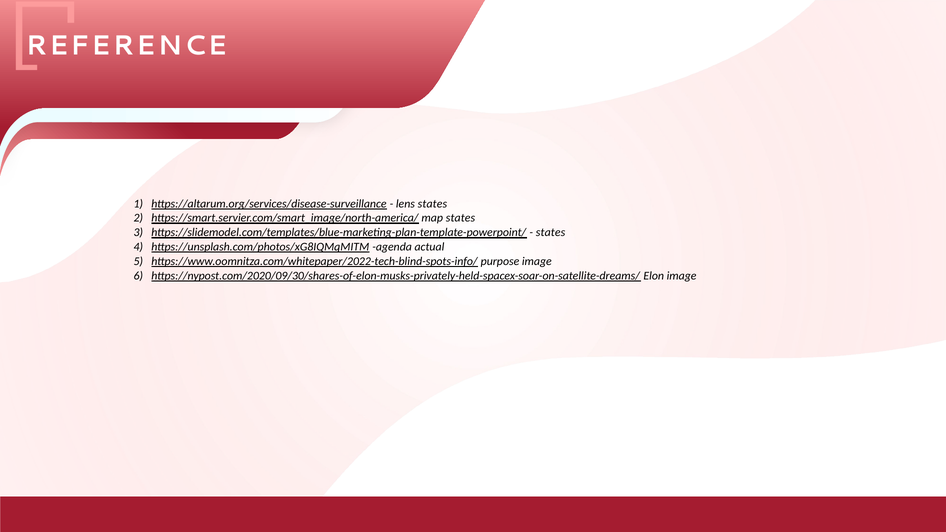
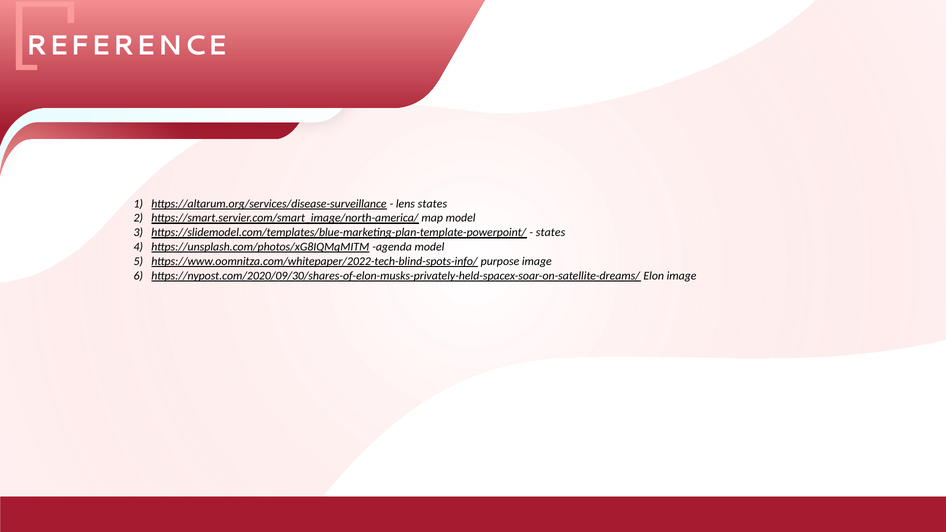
map states: states -> model (461, 218)
agenda actual: actual -> model (429, 247)
